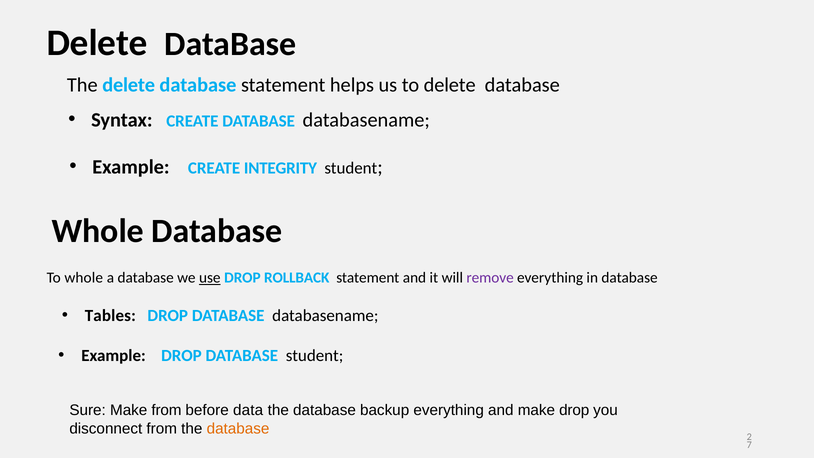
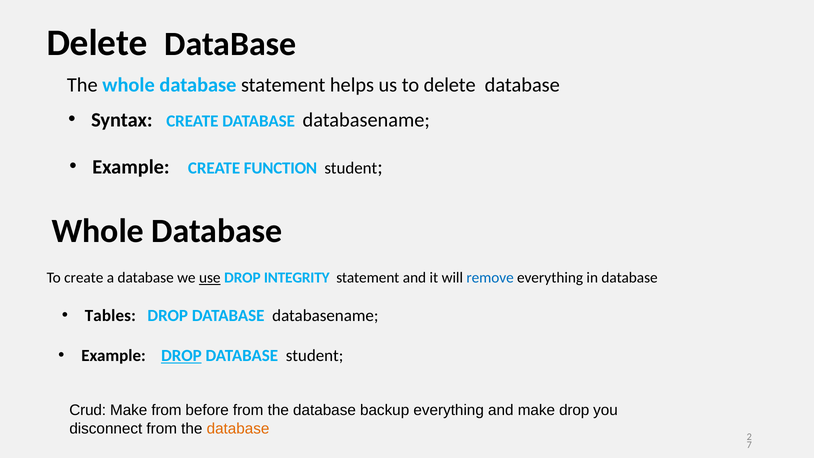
The delete: delete -> whole (129, 85)
INTEGRITY: INTEGRITY -> FUNCTION (280, 168)
To whole: whole -> create (84, 278)
ROLLBACK: ROLLBACK -> INTEGRITY (297, 278)
remove colour: purple -> blue (490, 278)
DROP underline: none -> present (181, 356)
Sure: Sure -> Crud (88, 410)
before data: data -> from (248, 410)
